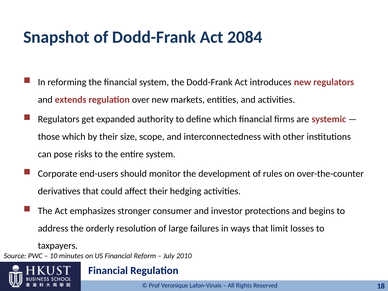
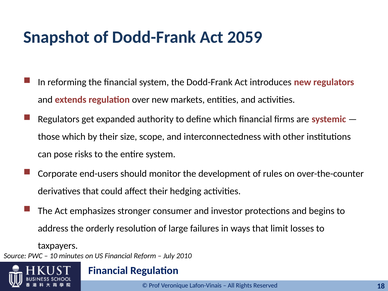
2084: 2084 -> 2059 (245, 37)
